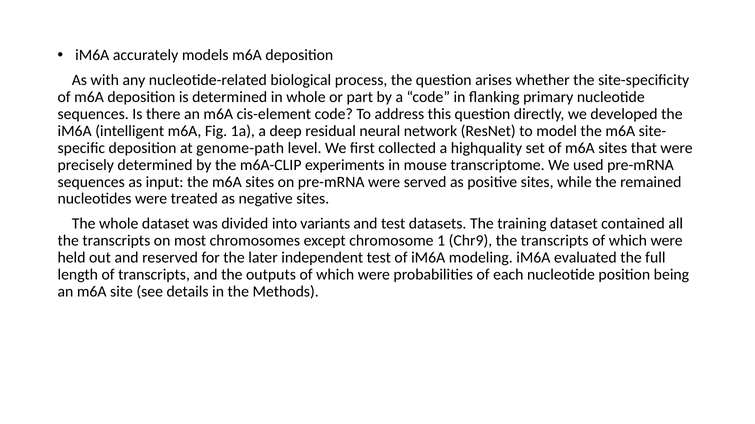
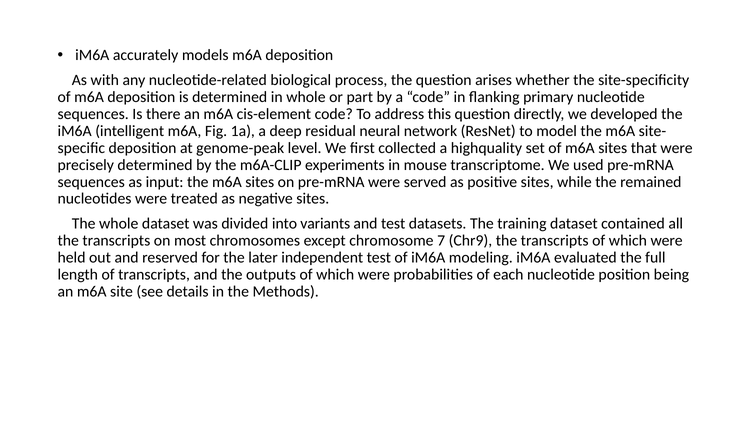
genome-path: genome-path -> genome-peak (240, 148)
1: 1 -> 7 (441, 241)
